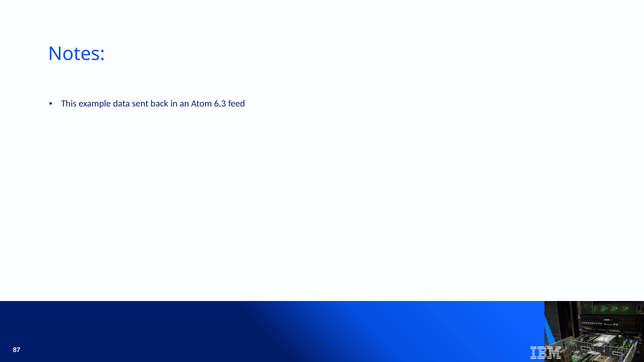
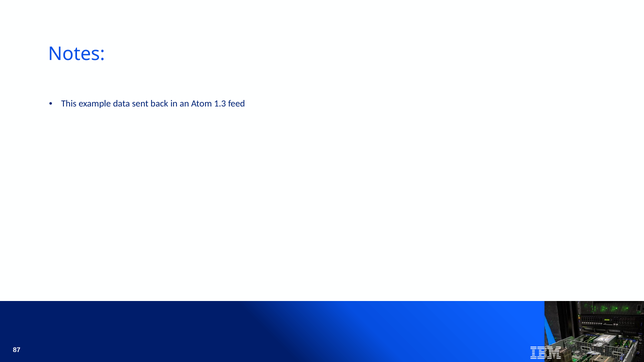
6.3: 6.3 -> 1.3 (220, 104)
